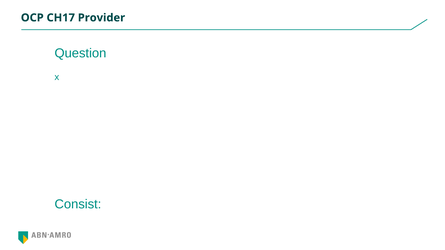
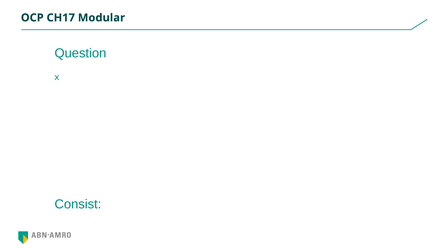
Provider: Provider -> Modular (101, 18)
